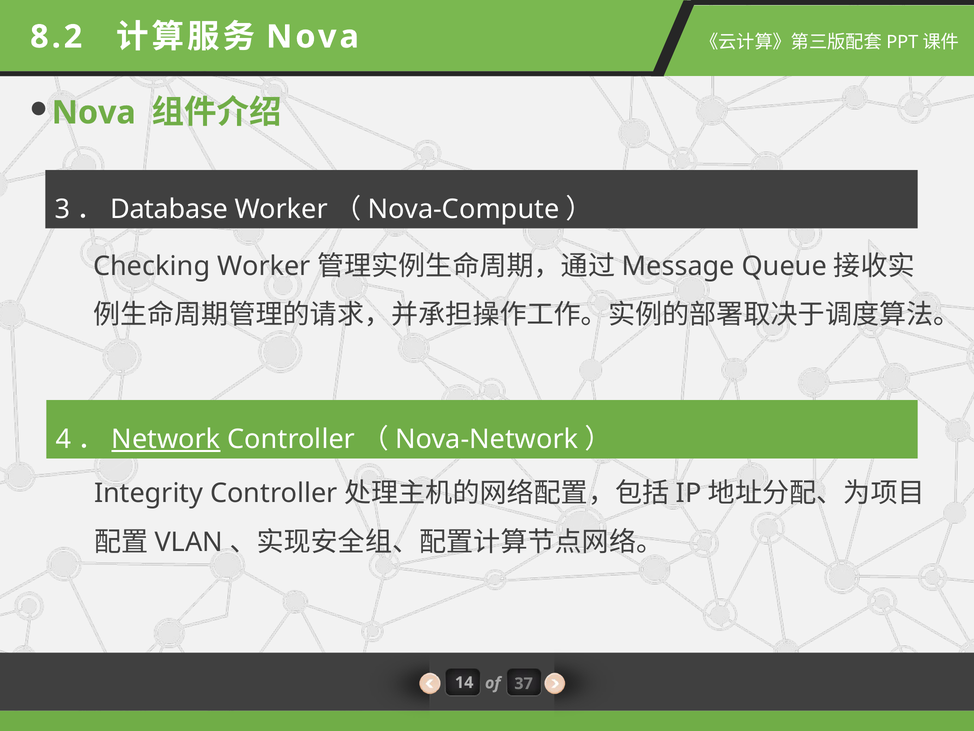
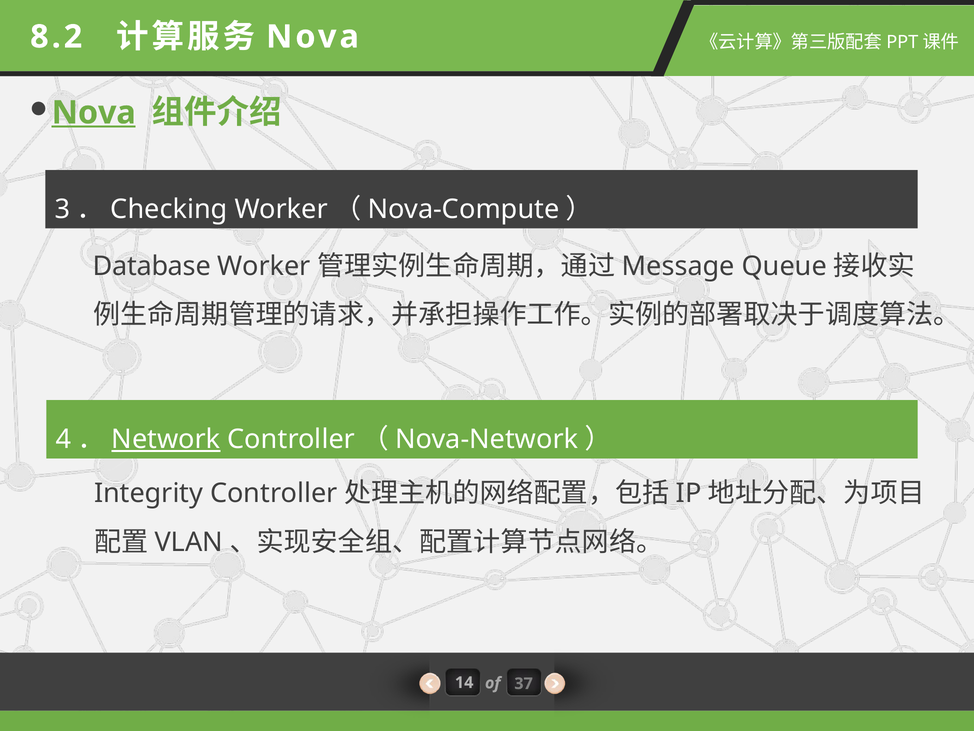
Nova underline: none -> present (94, 113)
Database: Database -> Checking (169, 209)
Checking: Checking -> Database (152, 266)
